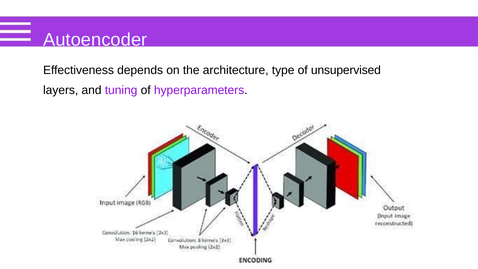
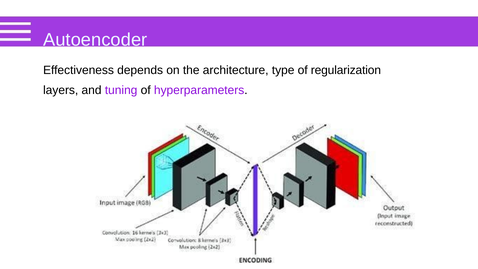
unsupervised: unsupervised -> regularization (346, 70)
